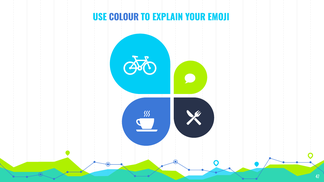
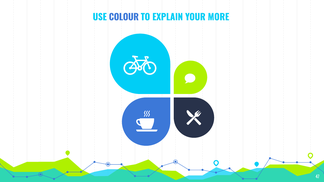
EMOJI: EMOJI -> MORE (219, 17)
